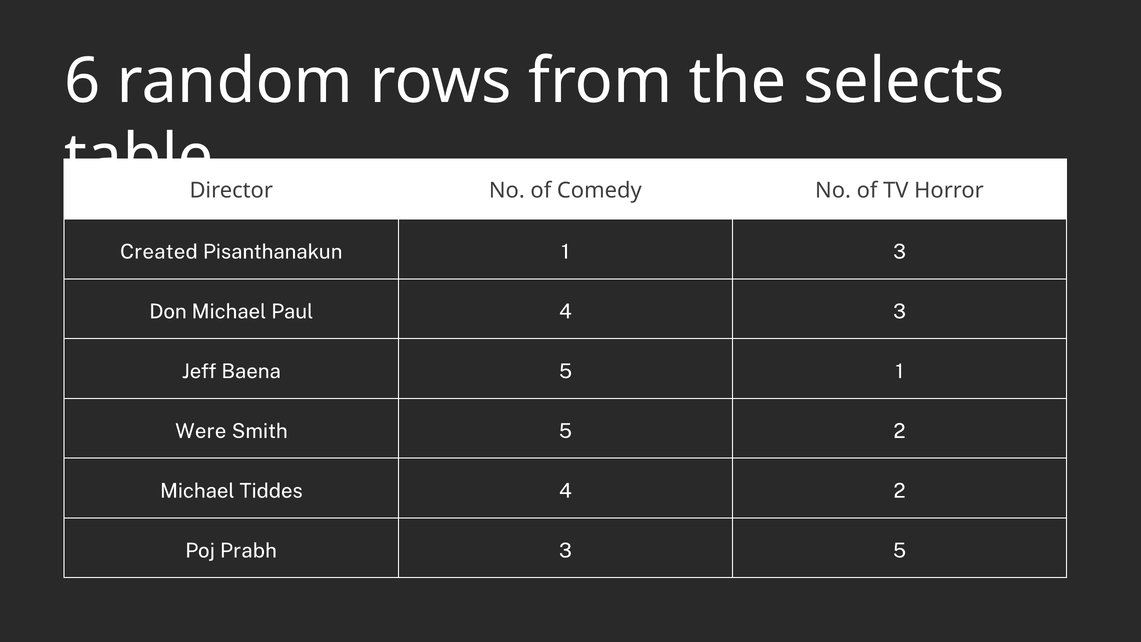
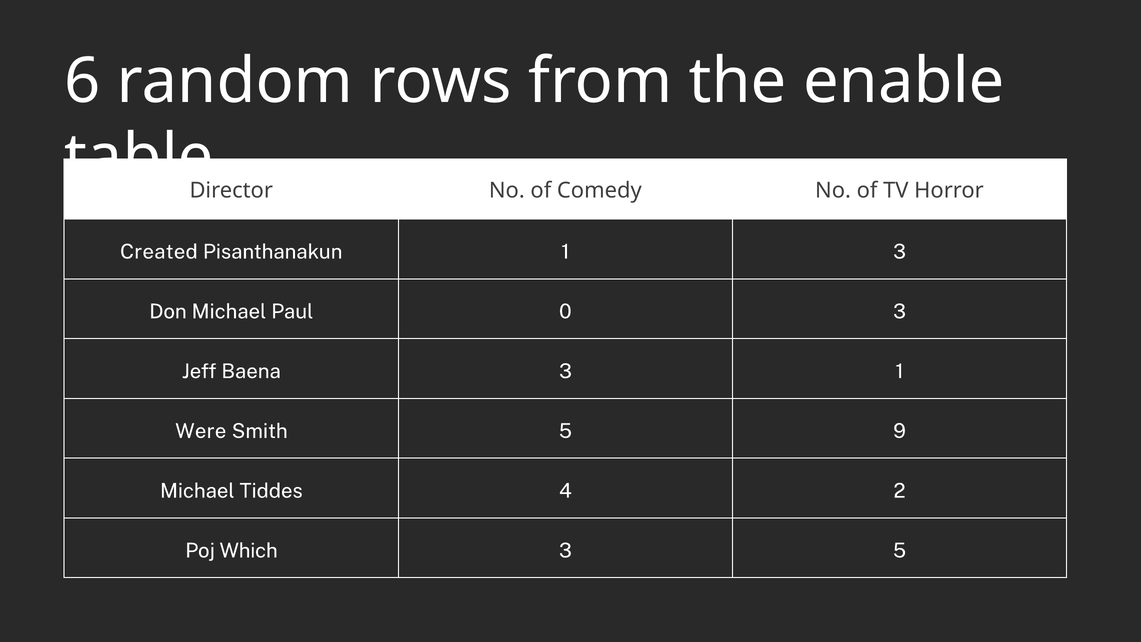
selects: selects -> enable (904, 81)
Paul 4: 4 -> 0 (565, 312)
Baena 5: 5 -> 3 (566, 371)
5 2: 2 -> 9 (900, 431)
Prabh: Prabh -> Which (249, 551)
